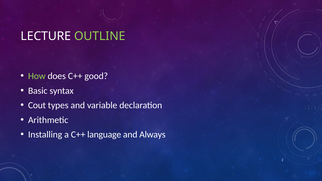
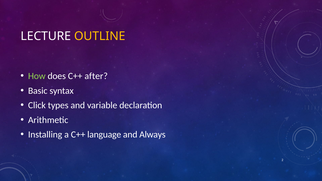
OUTLINE colour: light green -> yellow (100, 36)
good: good -> after (96, 76)
Cout: Cout -> Click (37, 105)
